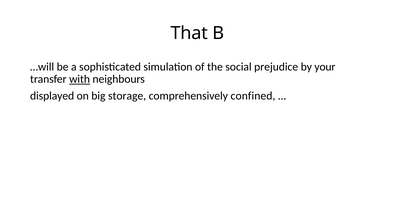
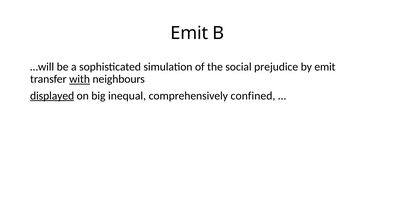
That: That -> Emit (189, 33)
by your: your -> emit (325, 67)
displayed underline: none -> present (52, 96)
storage: storage -> inequal (127, 96)
